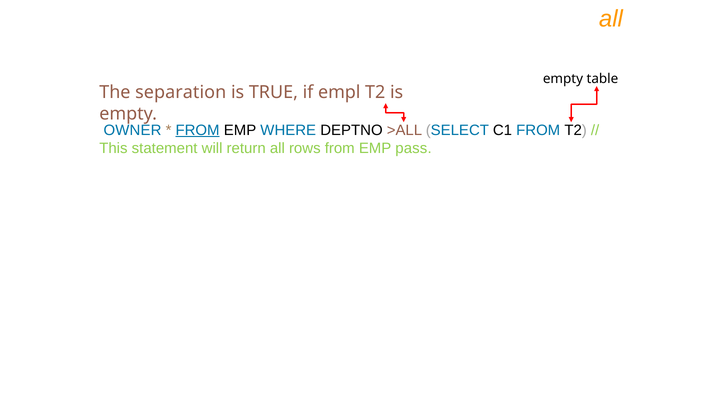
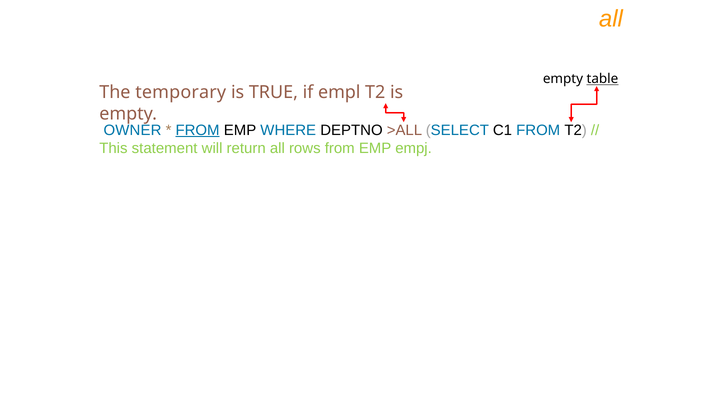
table underline: none -> present (602, 79)
separation: separation -> temporary (181, 92)
pass: pass -> empj (414, 148)
